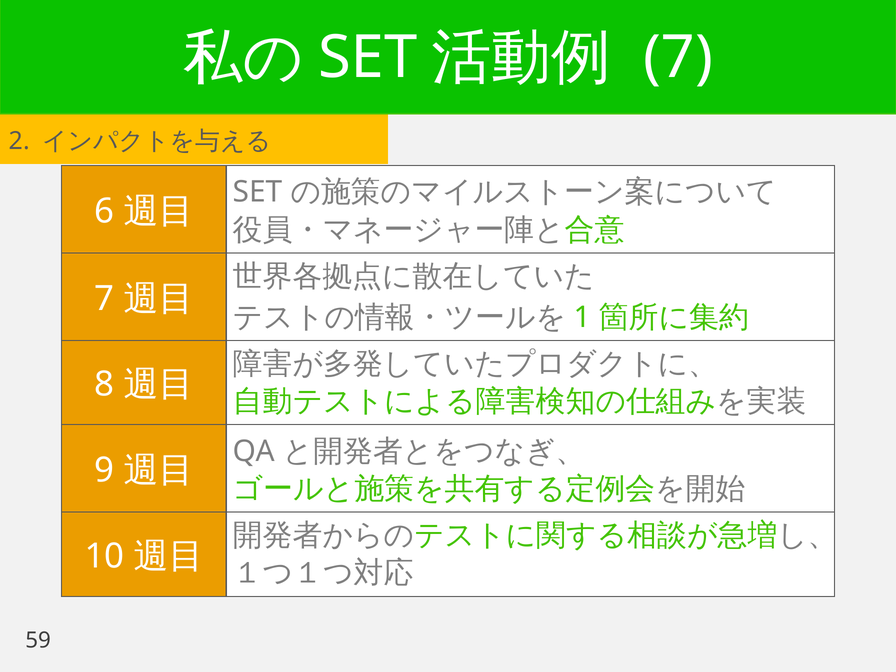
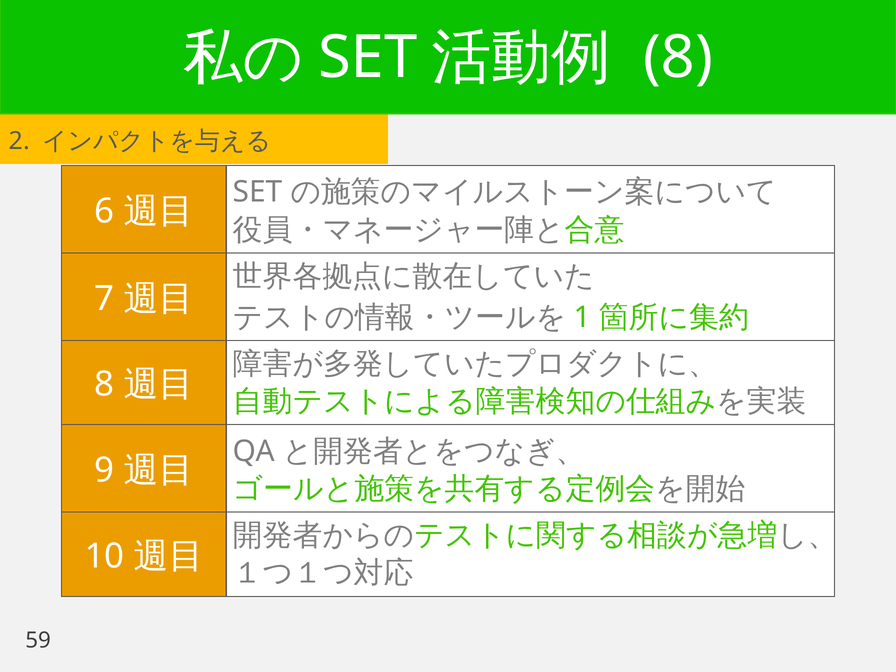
7: 7 -> 8 (678, 58)
